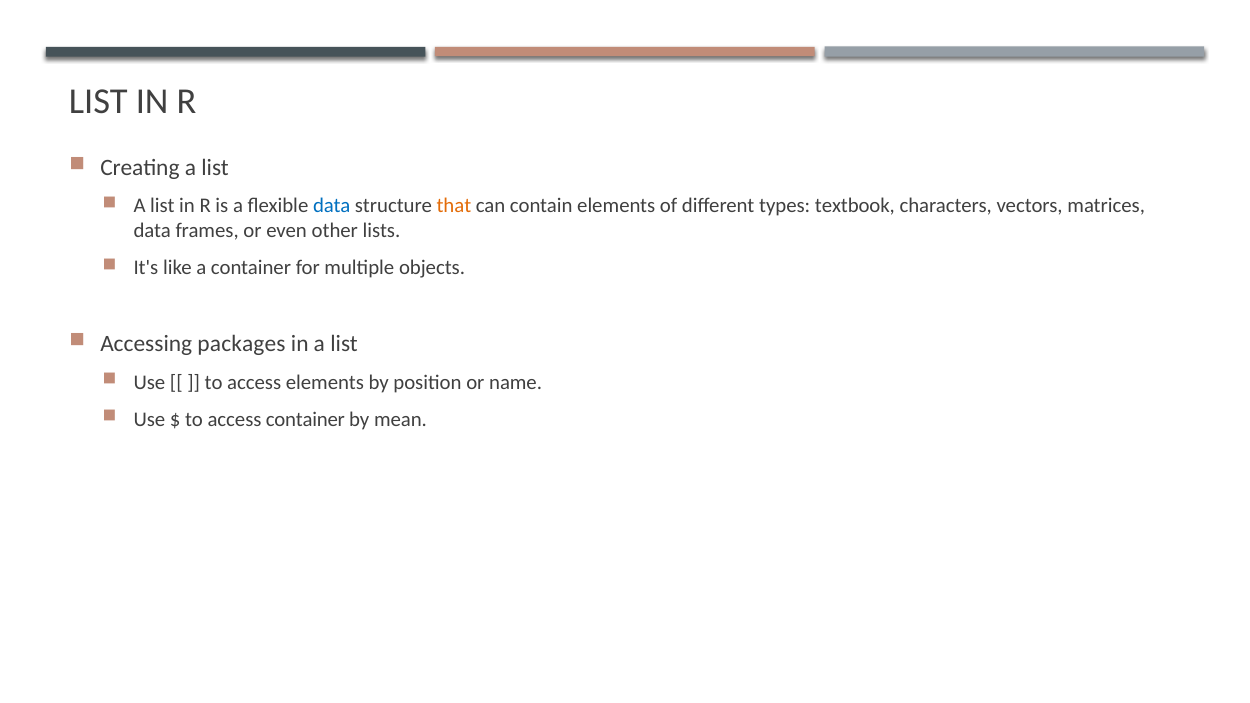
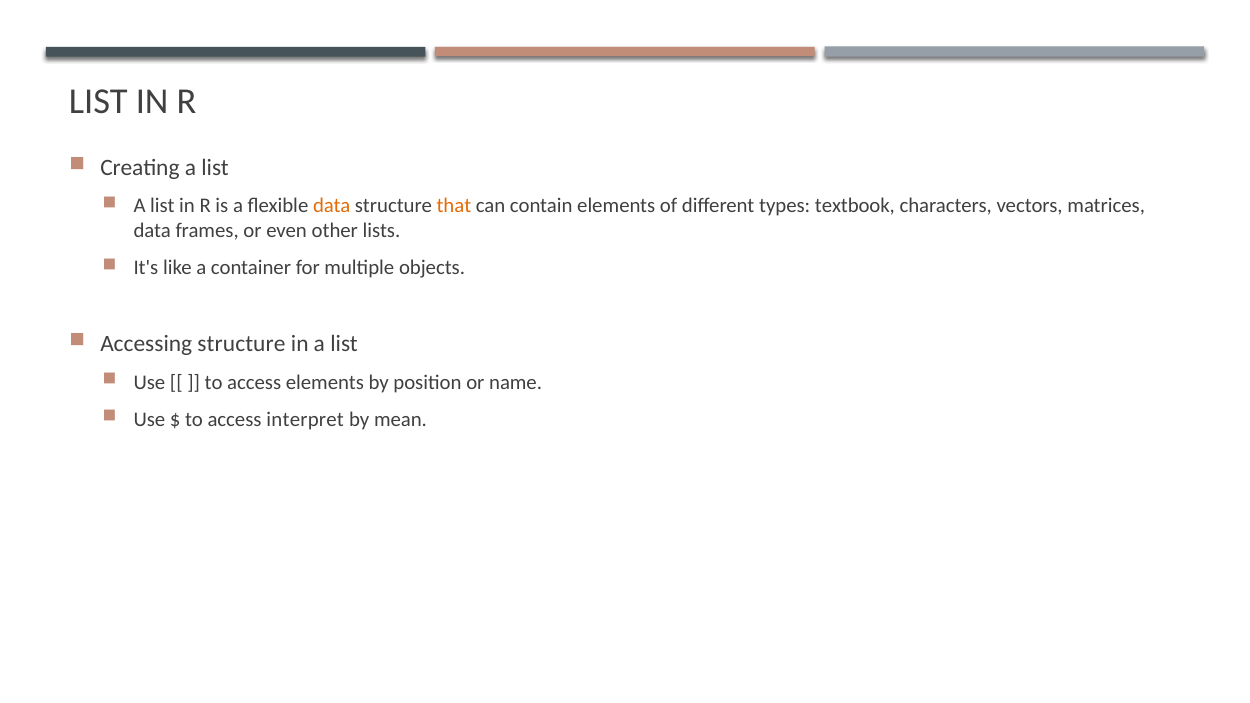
data colour: blue -> orange (332, 206)
Accessing packages: packages -> structure (242, 344)
access container: container -> interpret (305, 419)
